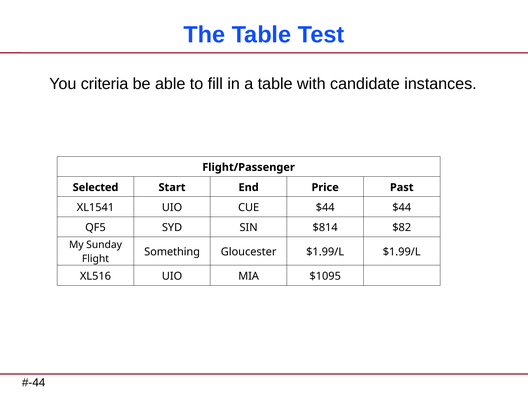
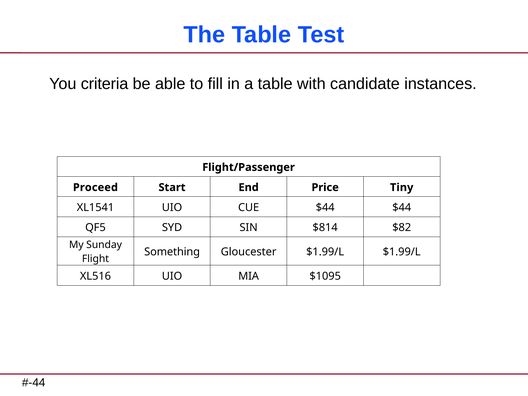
Selected: Selected -> Proceed (95, 187)
Past: Past -> Tiny (402, 187)
